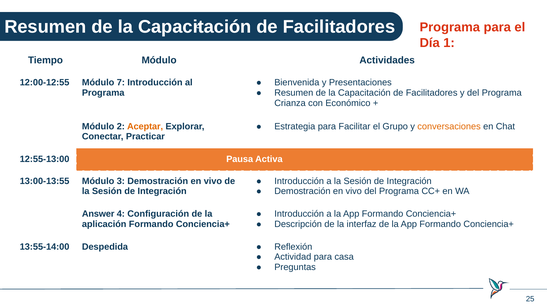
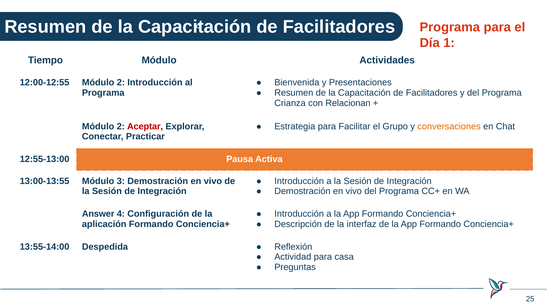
12:00-12:55 Módulo 7: 7 -> 2 (121, 83)
Económico: Económico -> Relacionan (348, 103)
Aceptar colour: orange -> red (145, 126)
